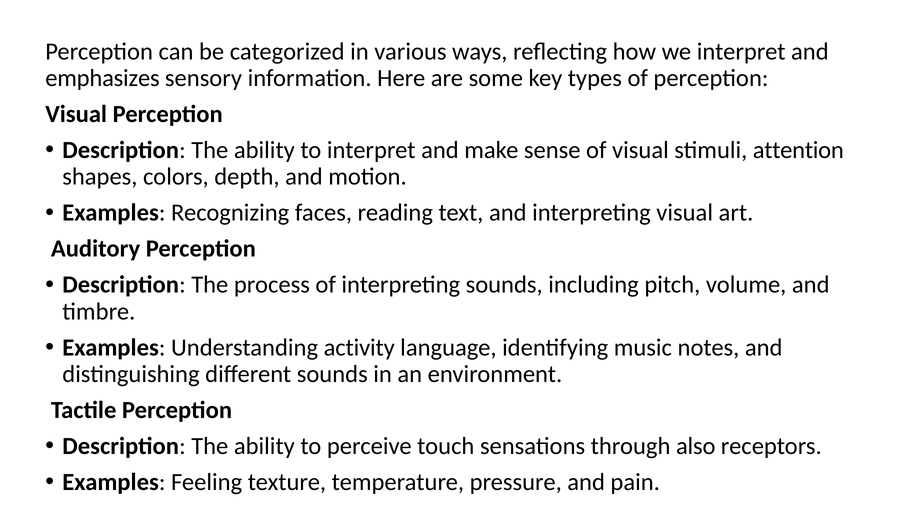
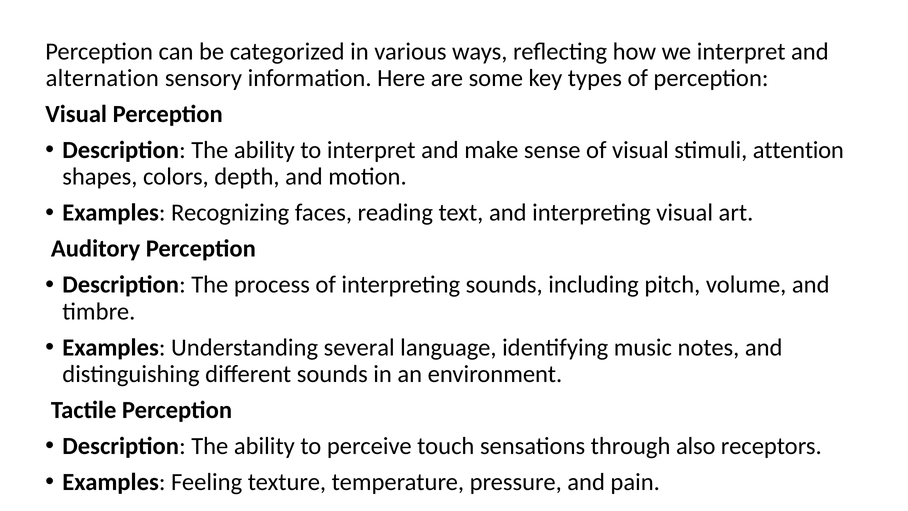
emphasizes: emphasizes -> alternation (102, 78)
activity: activity -> several (359, 347)
